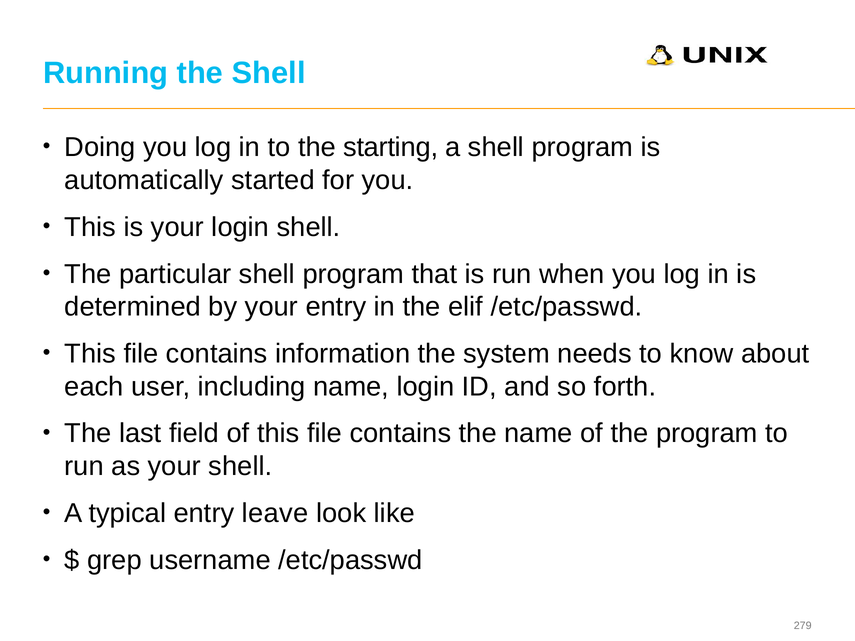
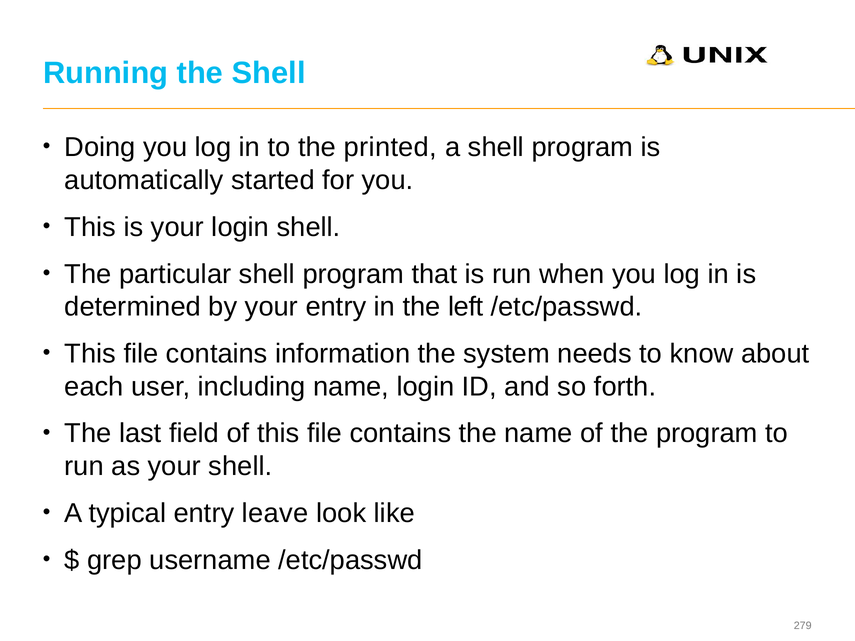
starting: starting -> printed (390, 147)
elif: elif -> left (466, 307)
